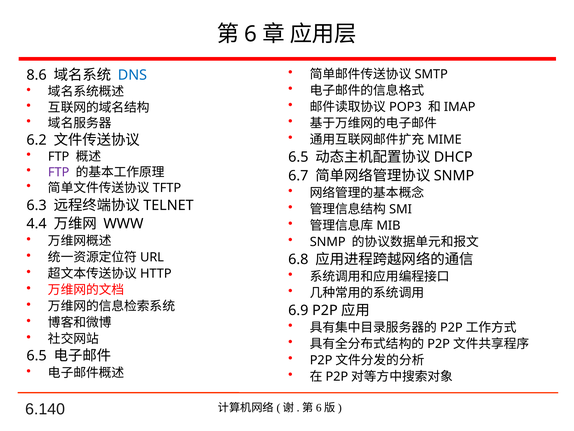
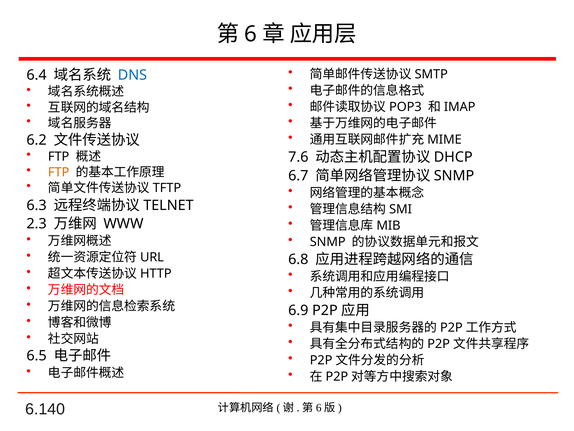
8.6: 8.6 -> 6.4 (37, 75)
6.5: 6.5 -> 7.6 (298, 157)
FTP colour: purple -> orange (59, 172)
4.4: 4.4 -> 2.3 (37, 224)
